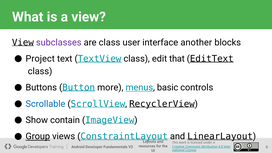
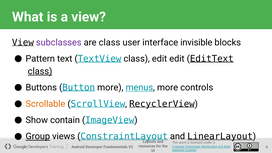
another: another -> invisible (196, 42)
Project: Project -> Pattern (40, 59)
edit that: that -> edit (177, 59)
class underline: none -> present (40, 71)
menus basic: basic -> more (168, 88)
Scrollable colour: blue -> orange (45, 104)
